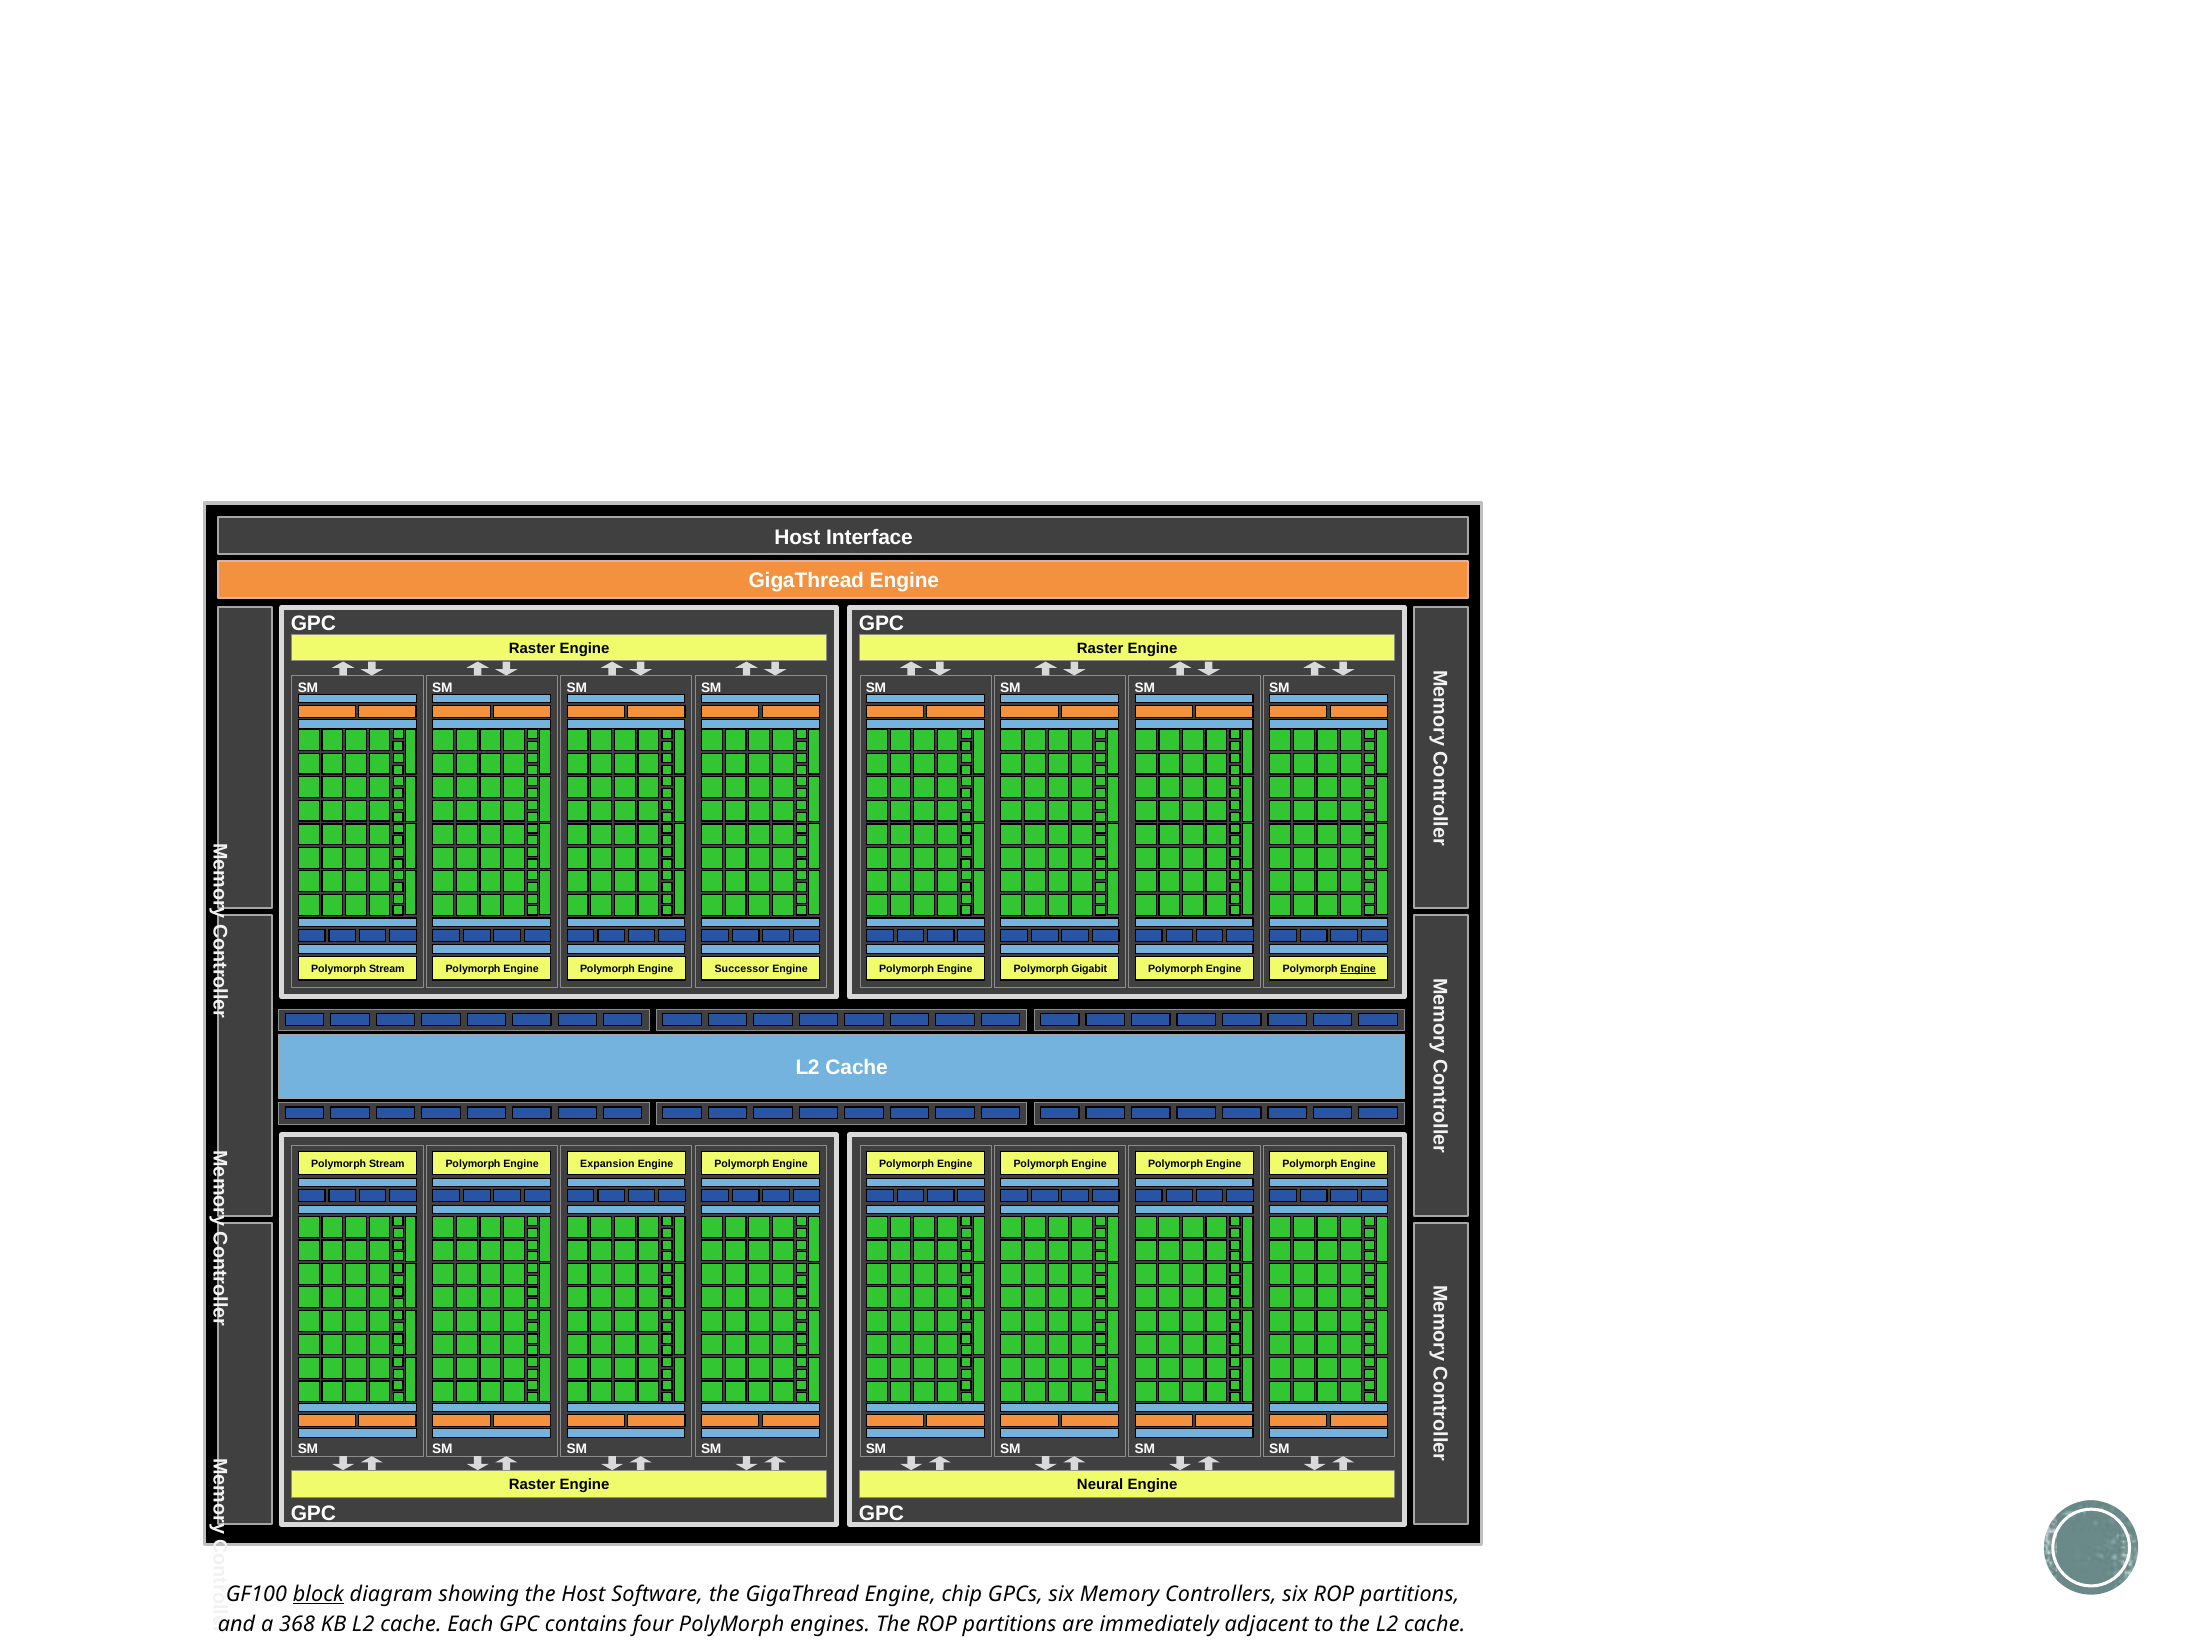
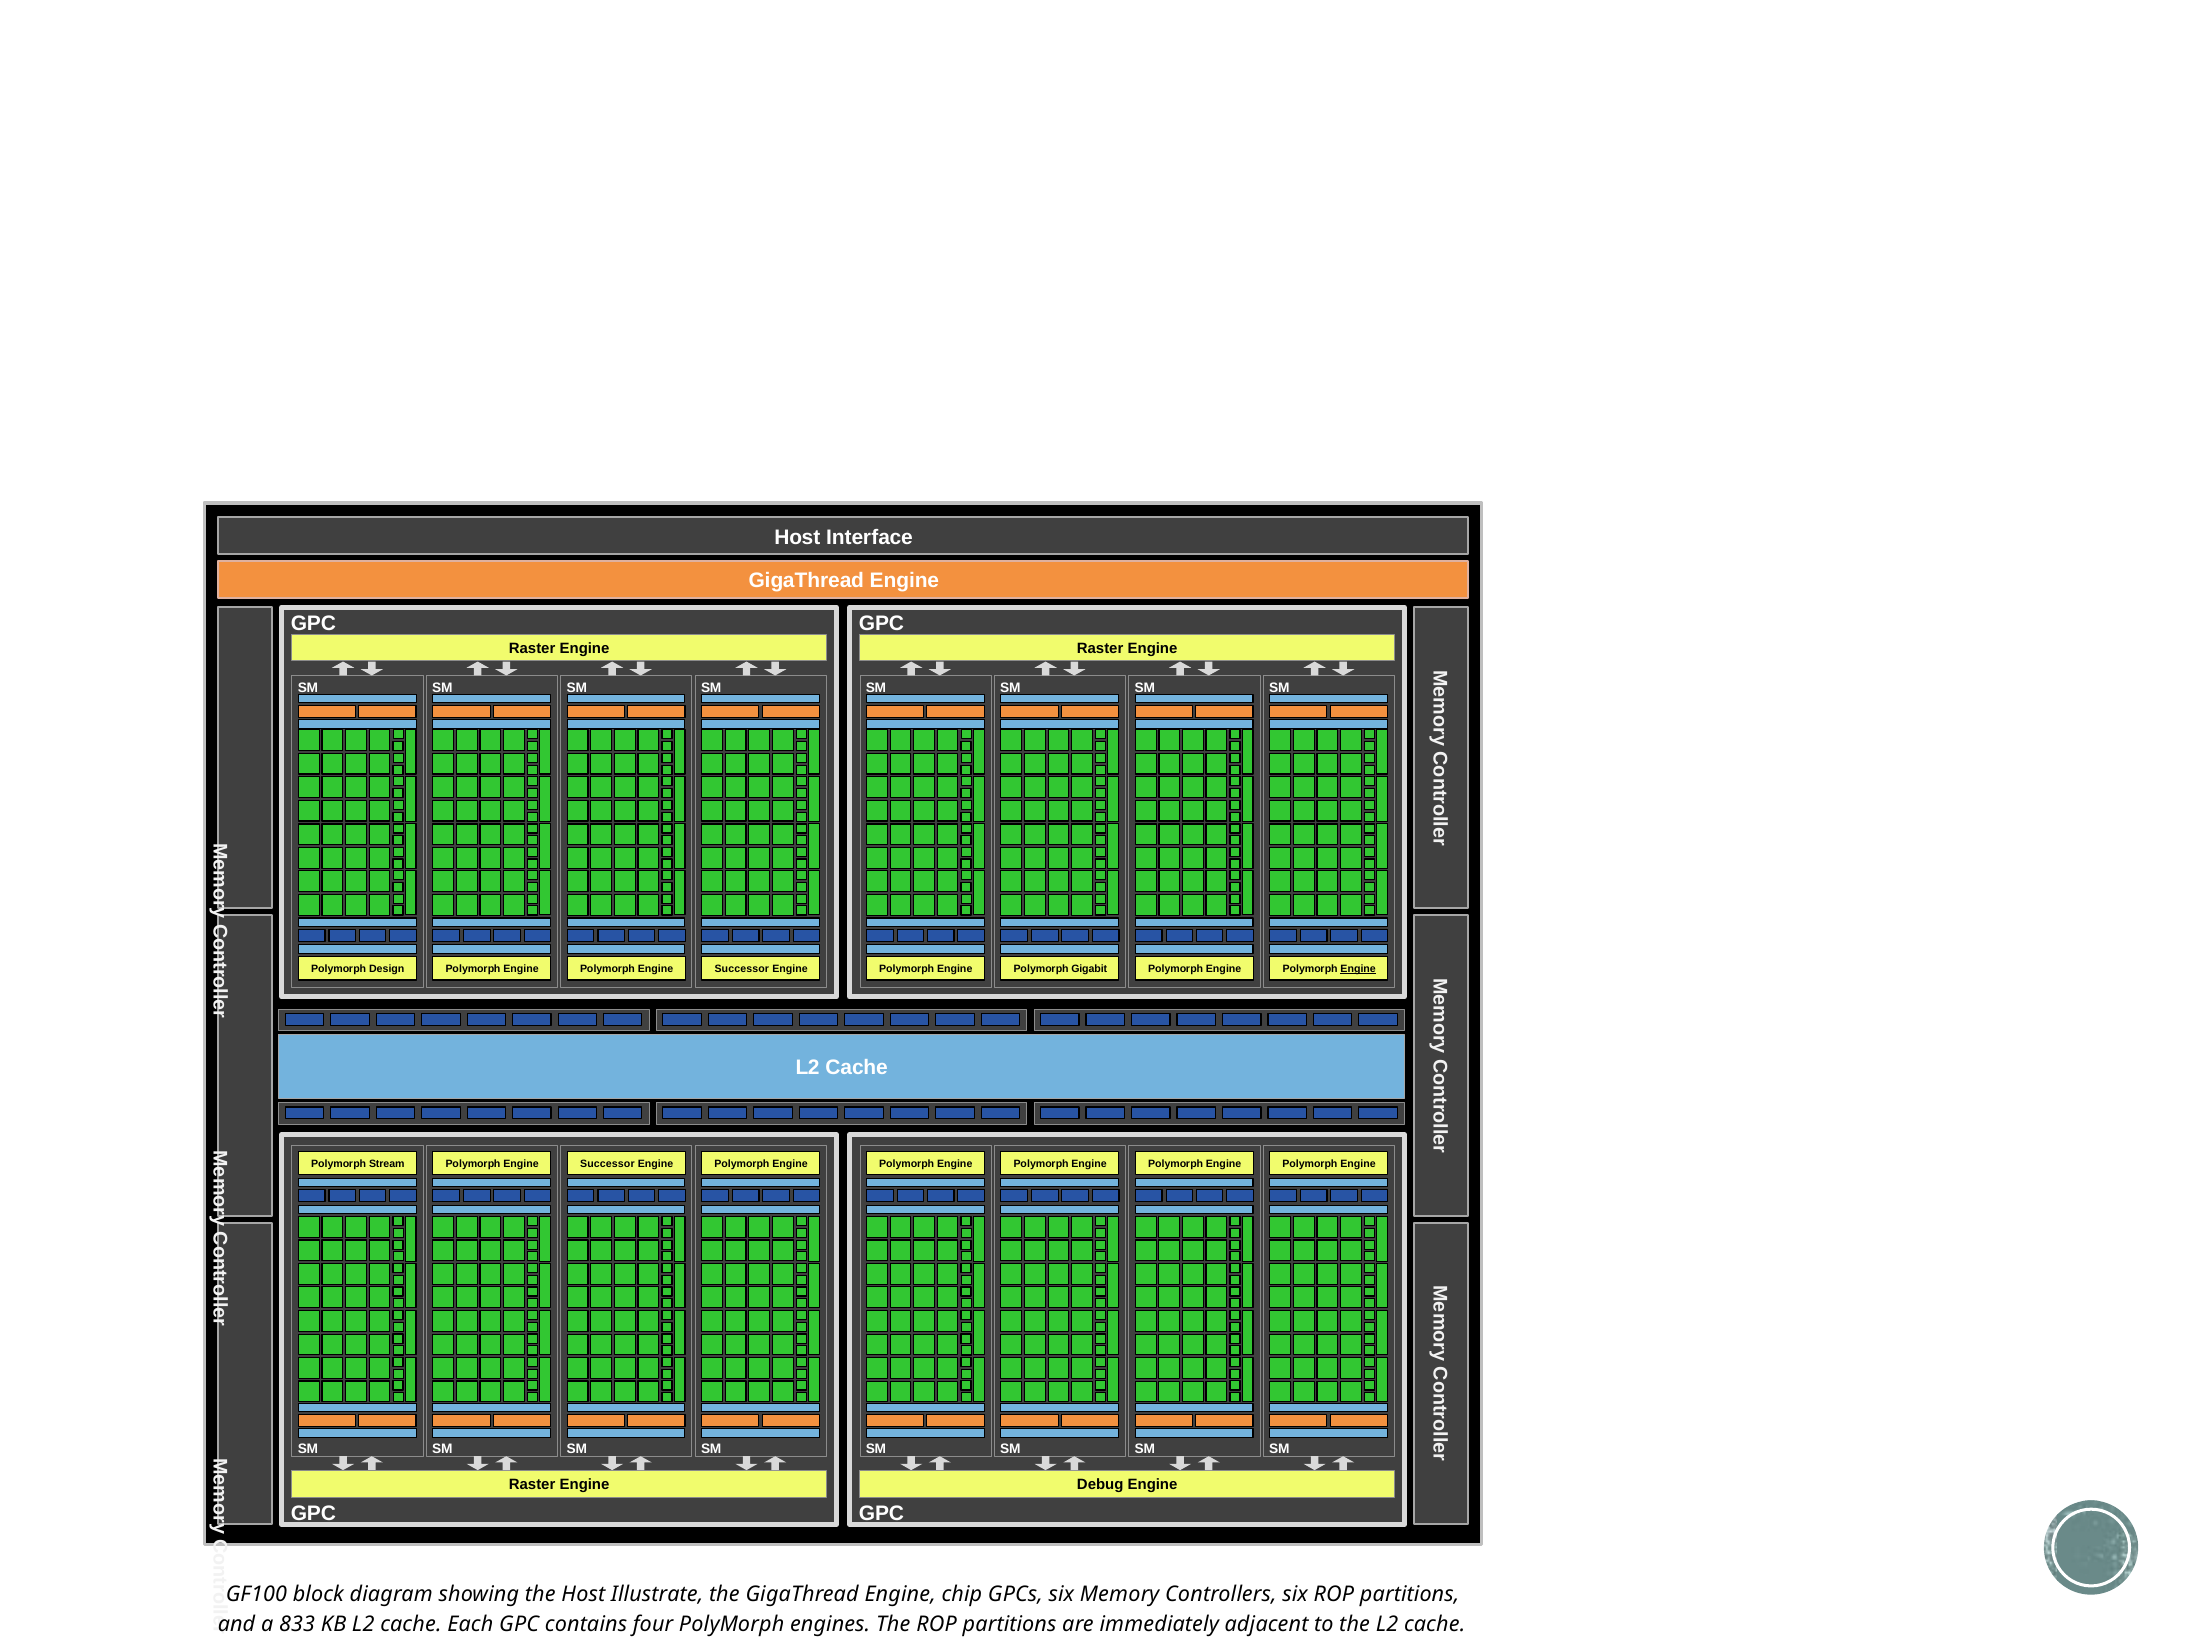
Stream: Stream -> Design (387, 969)
Expansion: Expansion -> Successor (607, 1164)
Neural: Neural -> Debug (1100, 1485)
block underline: present -> none (318, 1594)
Software: Software -> Illustrate (657, 1594)
368: 368 -> 833 (297, 1624)
